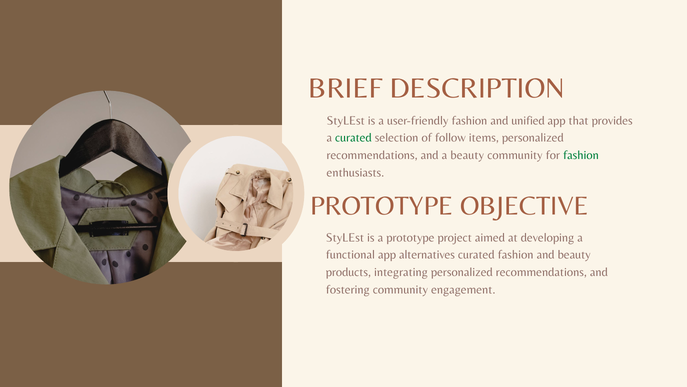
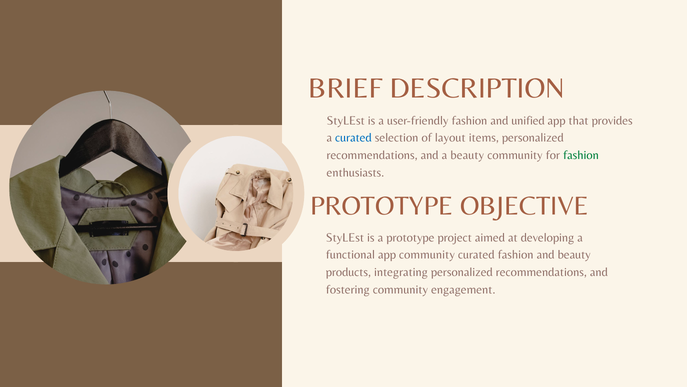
curated colour: green -> blue (353, 138)
follow: follow -> layout (450, 138)
app alternatives: alternatives -> community (427, 255)
